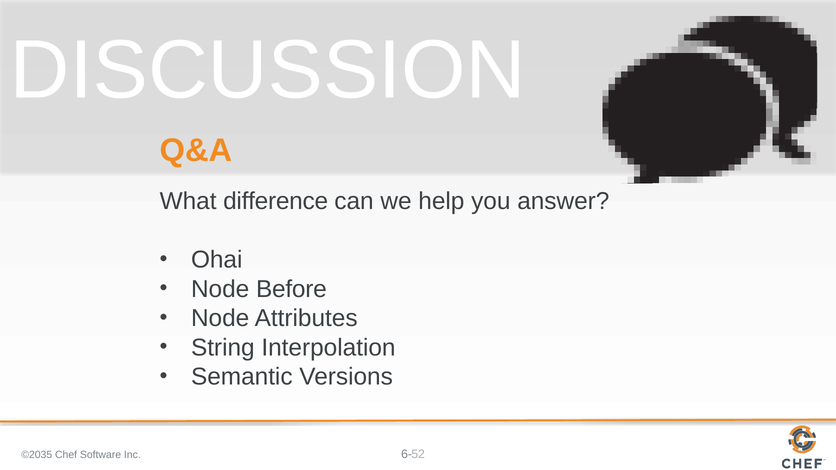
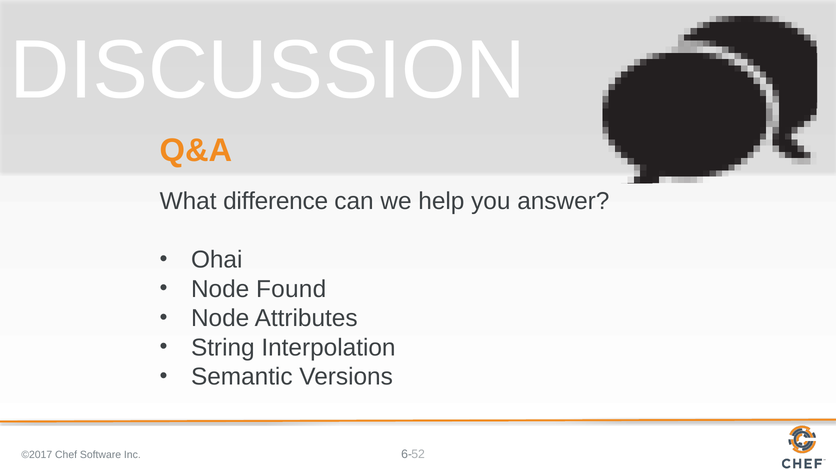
Before: Before -> Found (291, 289)
©2035: ©2035 -> ©2017 (37, 455)
